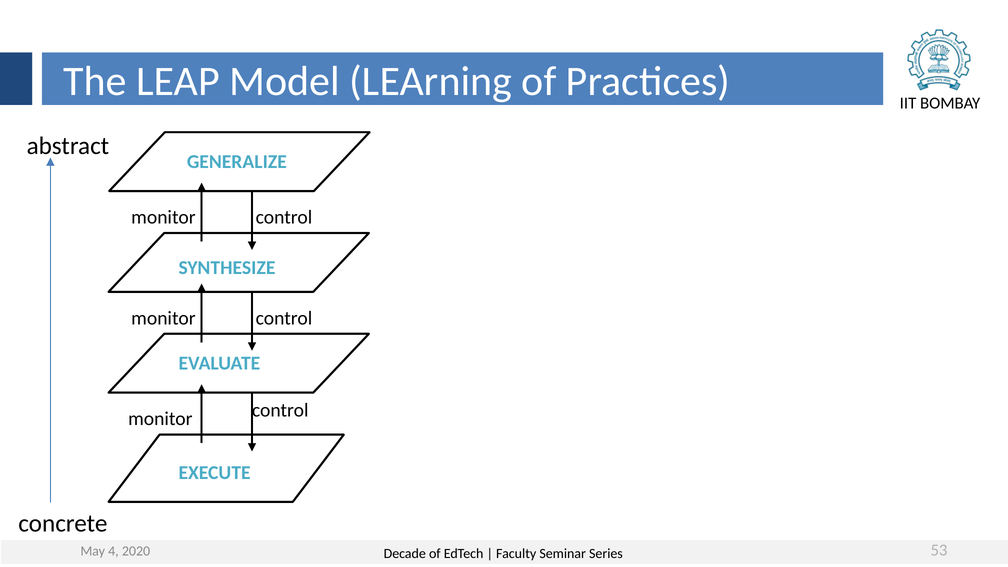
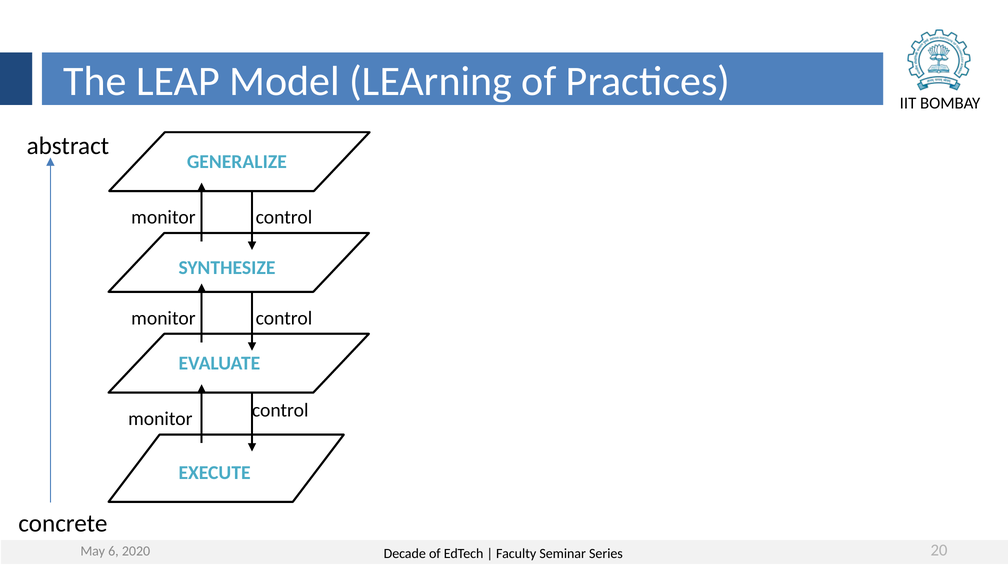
4: 4 -> 6 (113, 551)
53: 53 -> 20 (939, 550)
